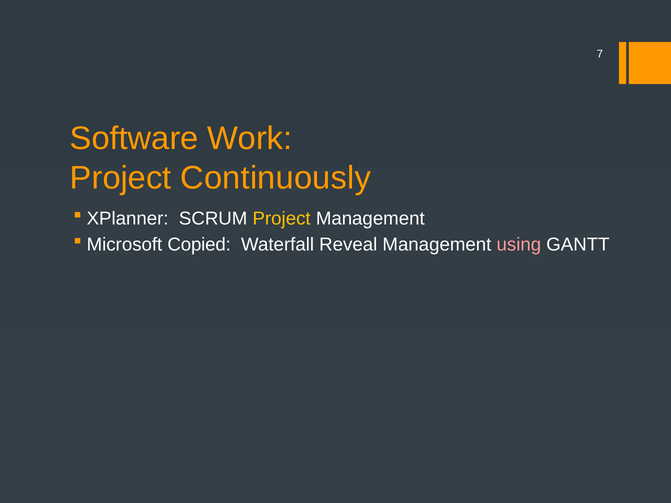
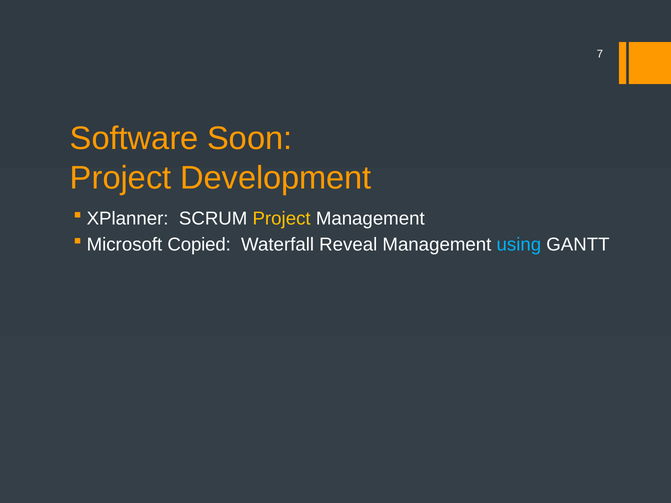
Work: Work -> Soon (250, 139)
Continuously: Continuously -> Development (276, 178)
using colour: pink -> light blue (519, 245)
